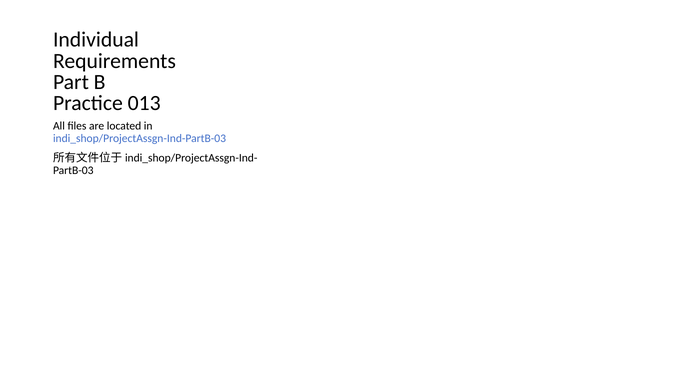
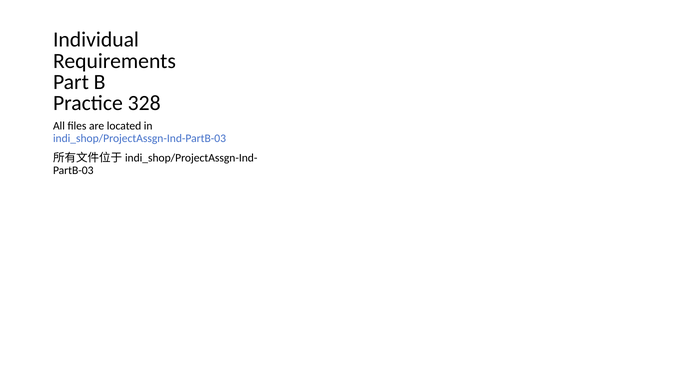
013: 013 -> 328 (144, 103)
